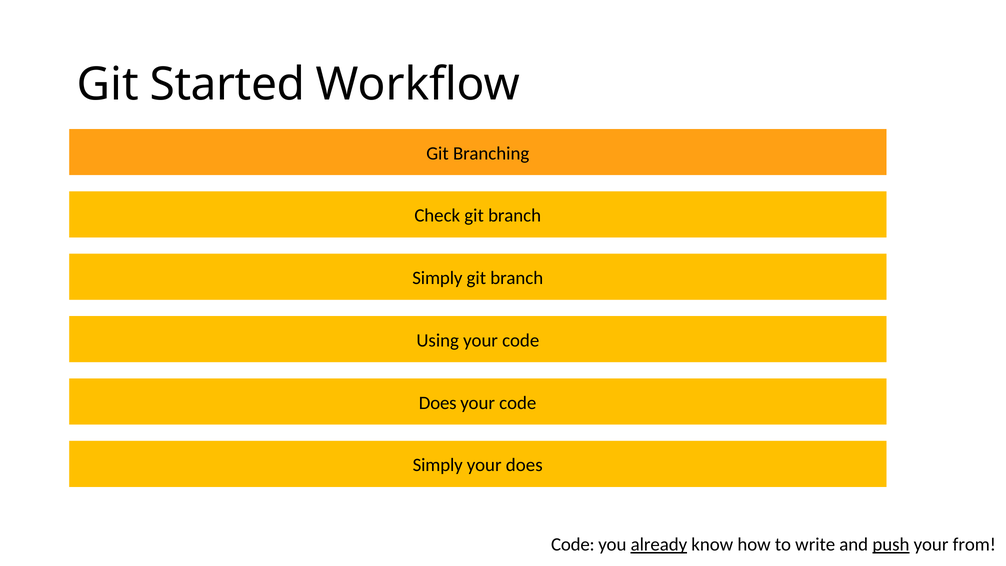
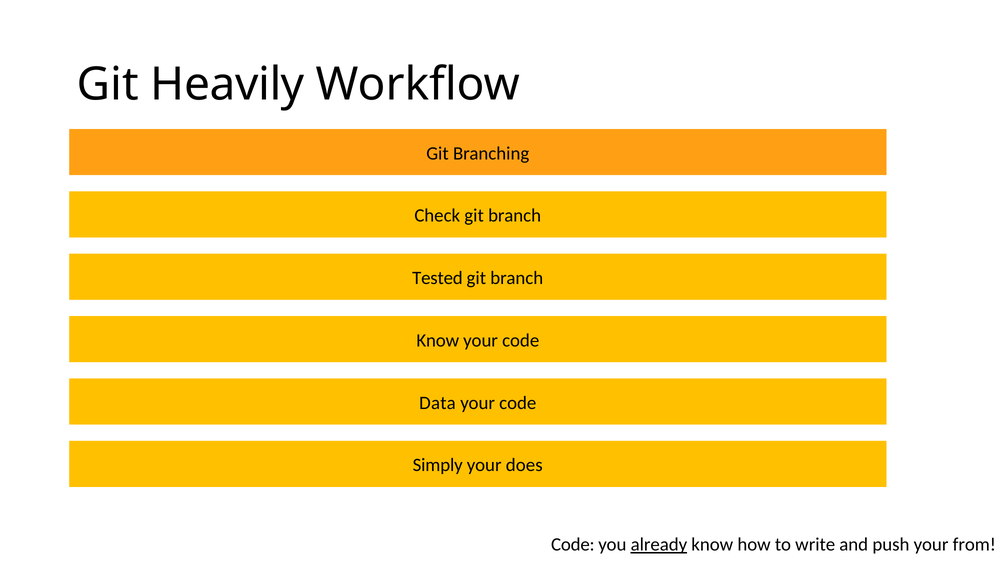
Started: Started -> Heavily (227, 85)
Simply: Simply -> Tested (437, 278)
Using: Using -> Know (438, 340)
Does: Does -> Data (438, 403)
push underline: present -> none (891, 544)
